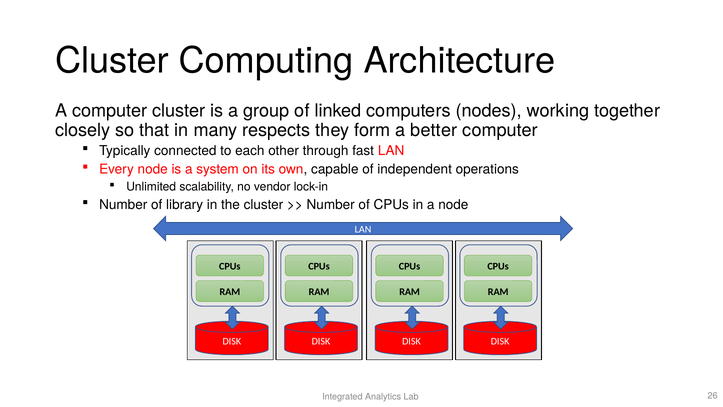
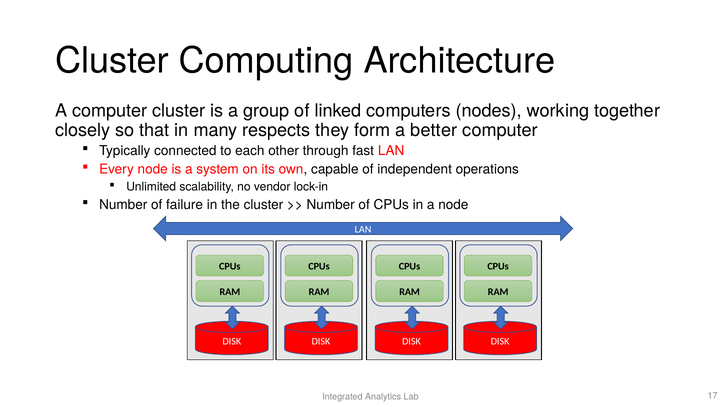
library: library -> failure (185, 204)
26: 26 -> 17 (713, 395)
